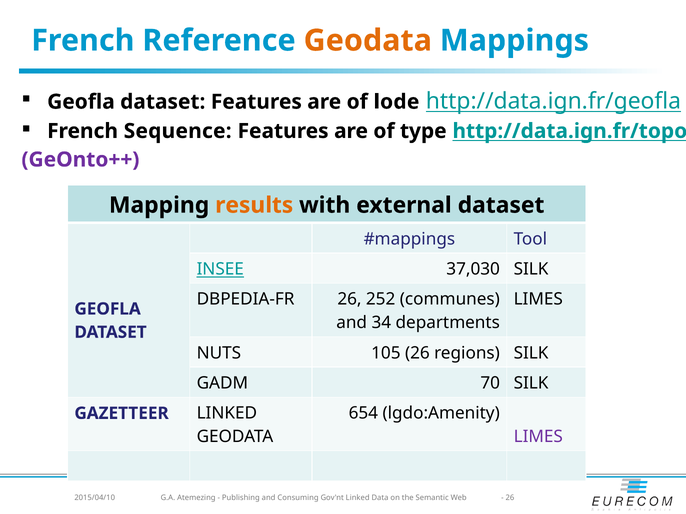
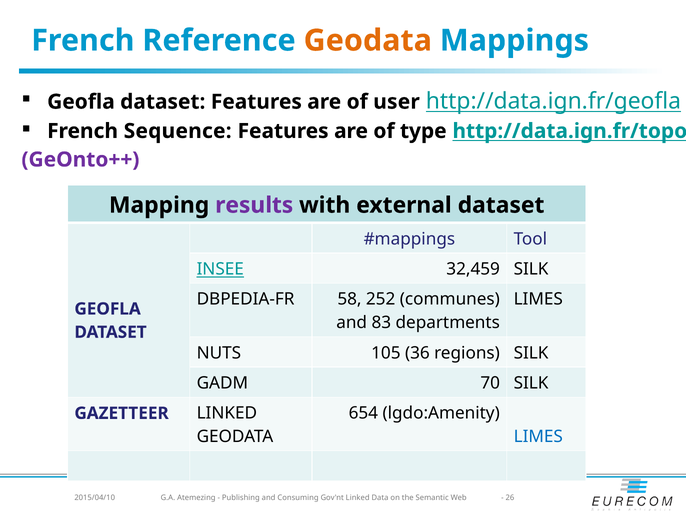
lode: lode -> user (396, 102)
results colour: orange -> purple (254, 205)
37,030: 37,030 -> 32,459 (473, 269)
DBPEDIA-FR 26: 26 -> 58 (349, 300)
34: 34 -> 83 (381, 323)
105 26: 26 -> 36 (417, 353)
LIMES colour: purple -> blue (538, 437)
